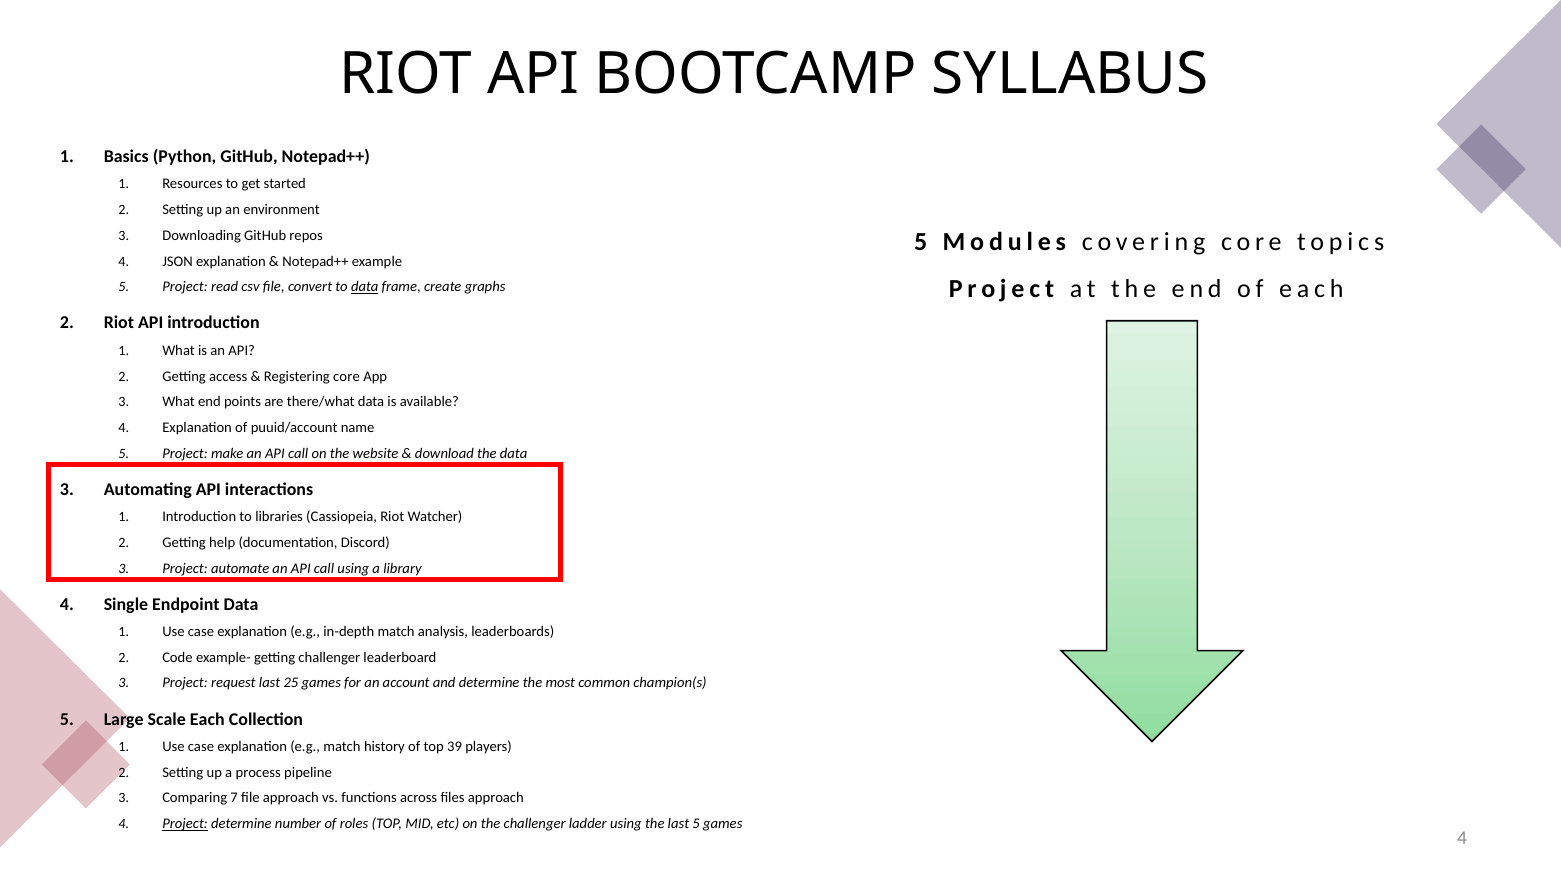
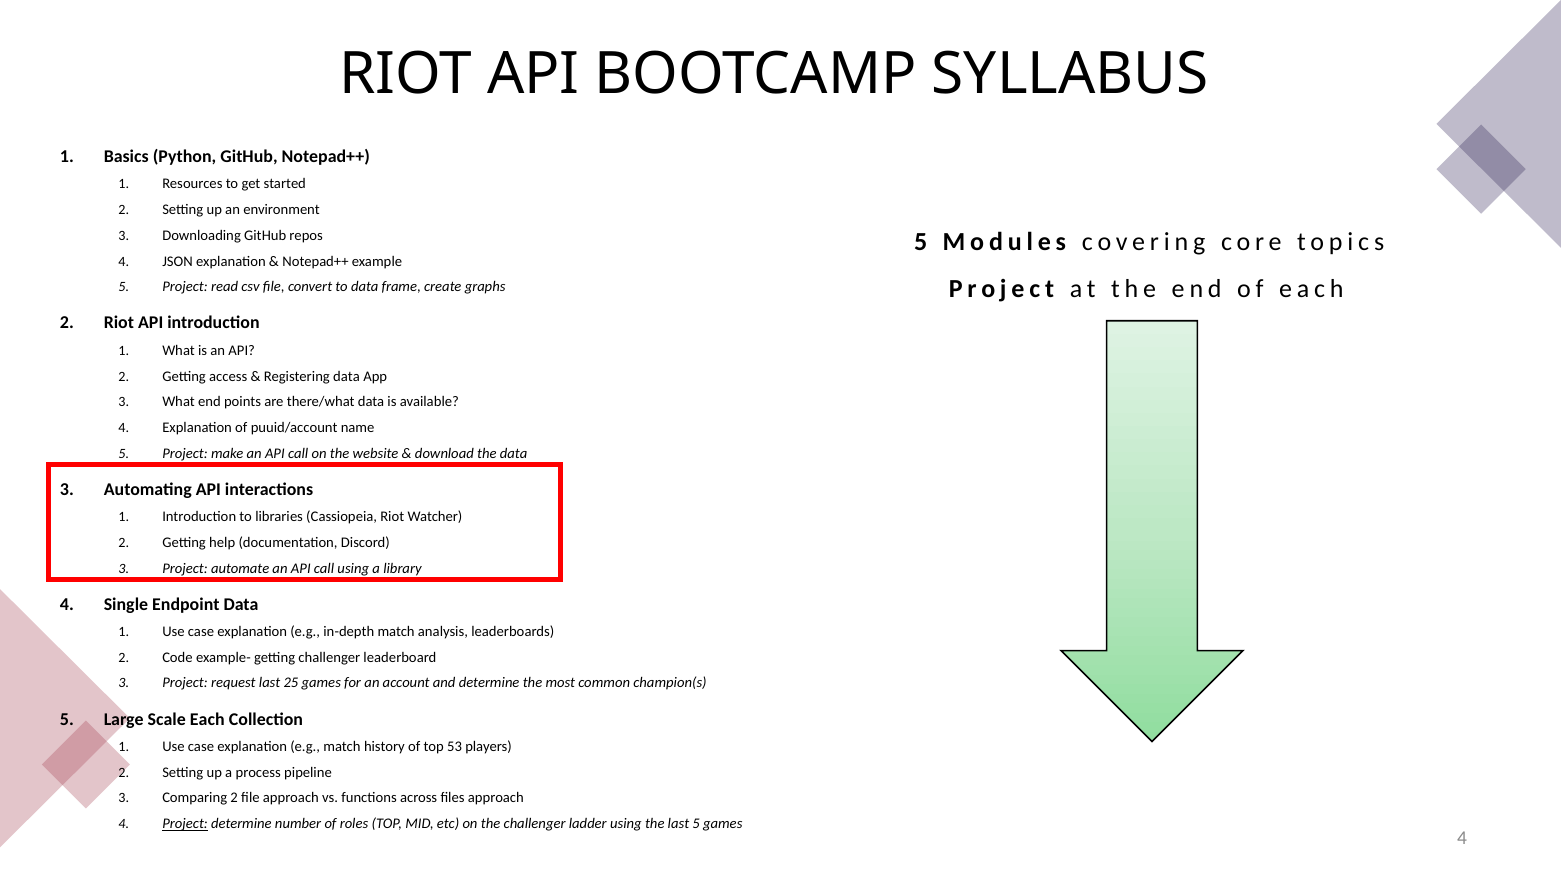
data underline: present -> none (365, 287)
Registering core: core -> data (346, 376)
39: 39 -> 53 (455, 747)
Comparing 7: 7 -> 2 (234, 798)
